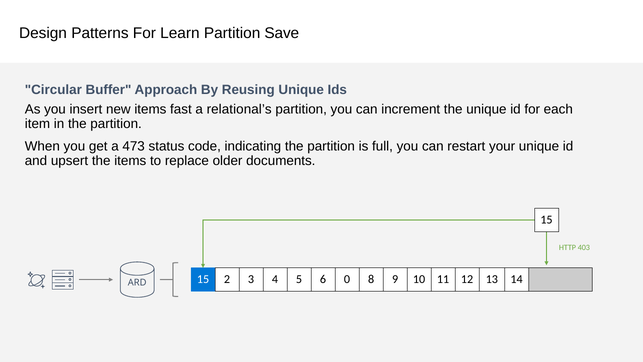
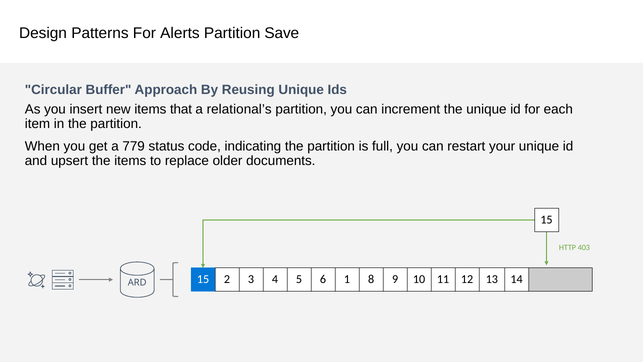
Learn: Learn -> Alerts (180, 33)
fast: fast -> that (181, 109)
473: 473 -> 779 (134, 146)
0: 0 -> 1 (347, 279)
